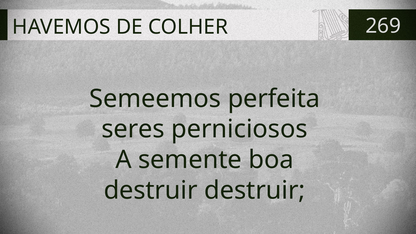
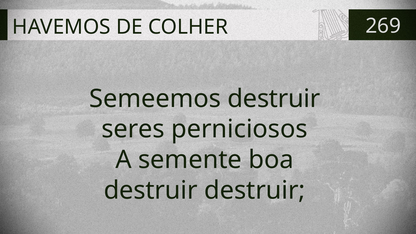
Semeemos perfeita: perfeita -> destruir (274, 99)
